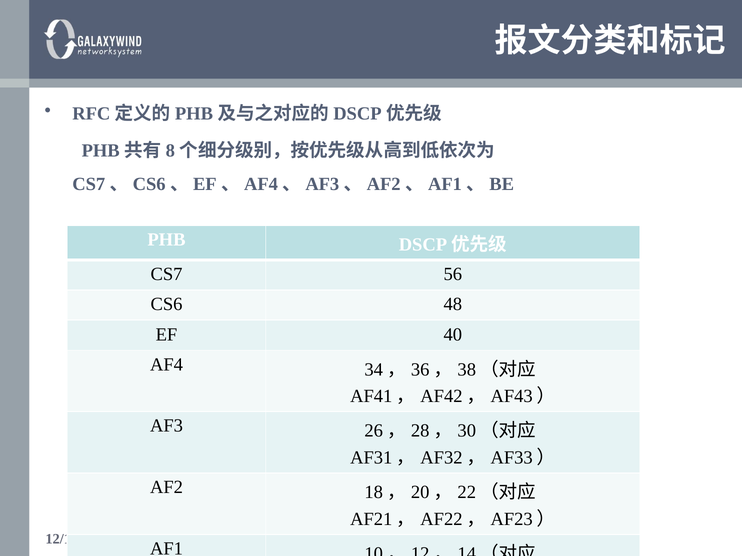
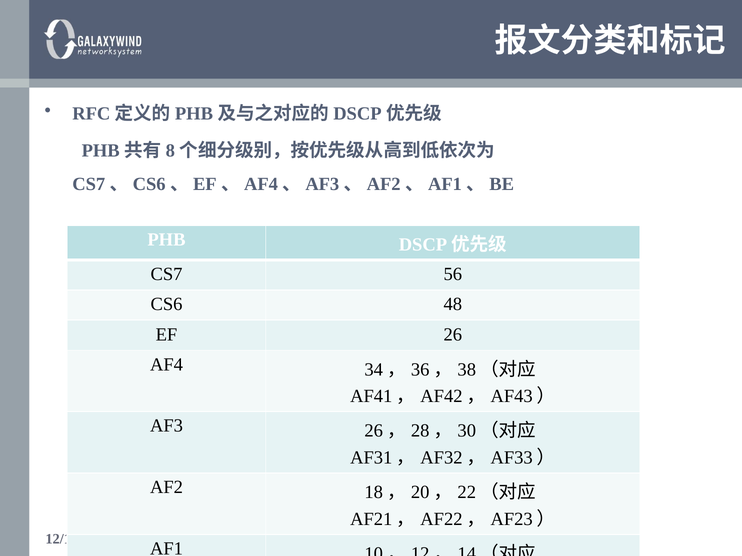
40: 40 -> 26 (453, 335)
